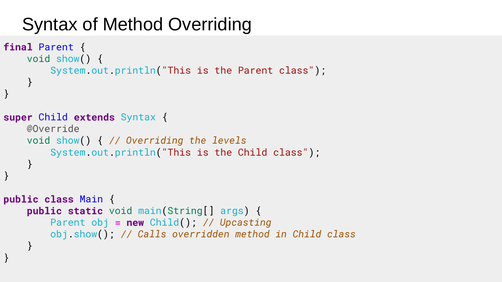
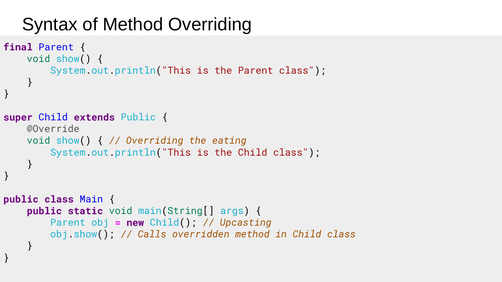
extends Syntax: Syntax -> Public (138, 118)
levels: levels -> eating (229, 141)
